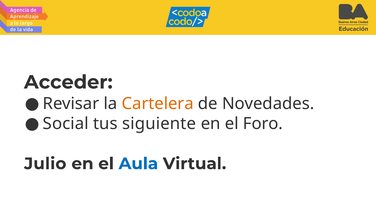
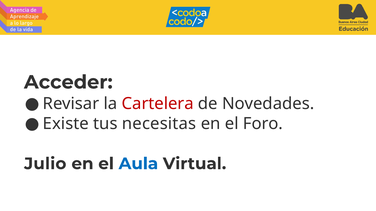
Cartelera colour: orange -> red (158, 104)
Social: Social -> Existe (66, 124)
siguiente: siguiente -> necesitas (159, 124)
